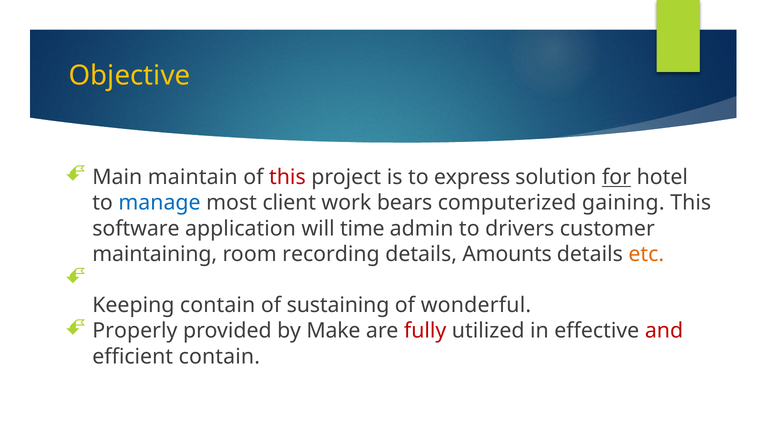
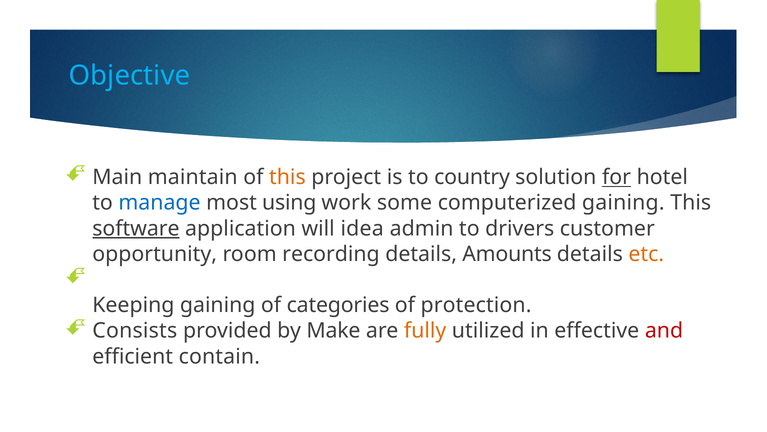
Objective colour: yellow -> light blue (129, 75)
this colour: red -> orange (287, 177)
express: express -> country (472, 177)
client: client -> using (289, 203)
bears: bears -> some (404, 203)
software underline: none -> present (136, 228)
time: time -> idea (362, 228)
maintaining: maintaining -> opportunity (155, 254)
Keeping contain: contain -> gaining (218, 305)
sustaining: sustaining -> categories (338, 305)
wonderful: wonderful -> protection (476, 305)
Properly: Properly -> Consists (135, 331)
fully colour: red -> orange (425, 331)
